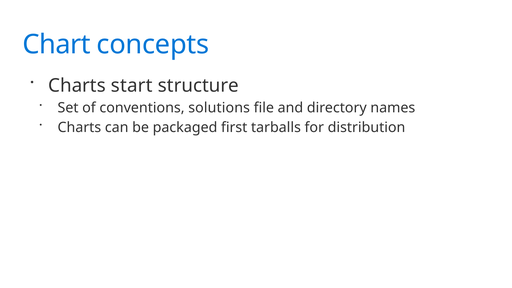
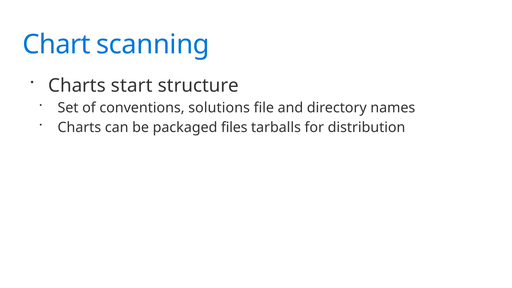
concepts: concepts -> scanning (153, 45)
first: first -> files (234, 127)
